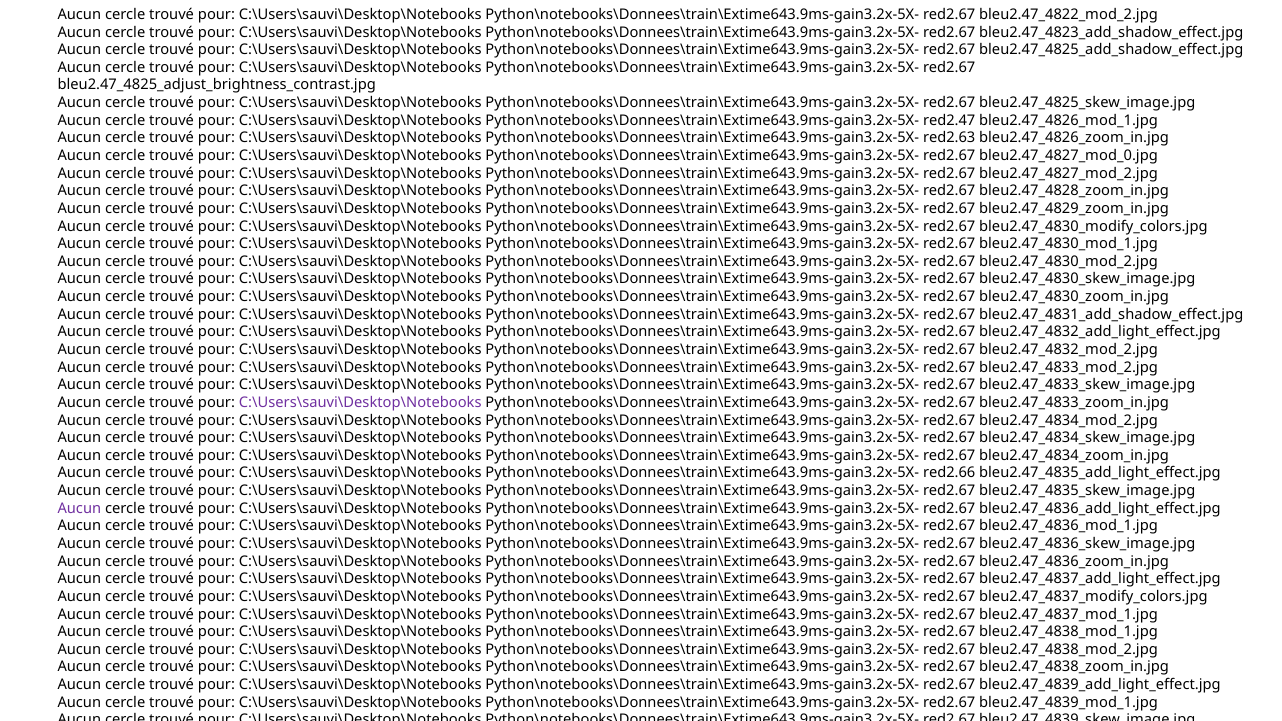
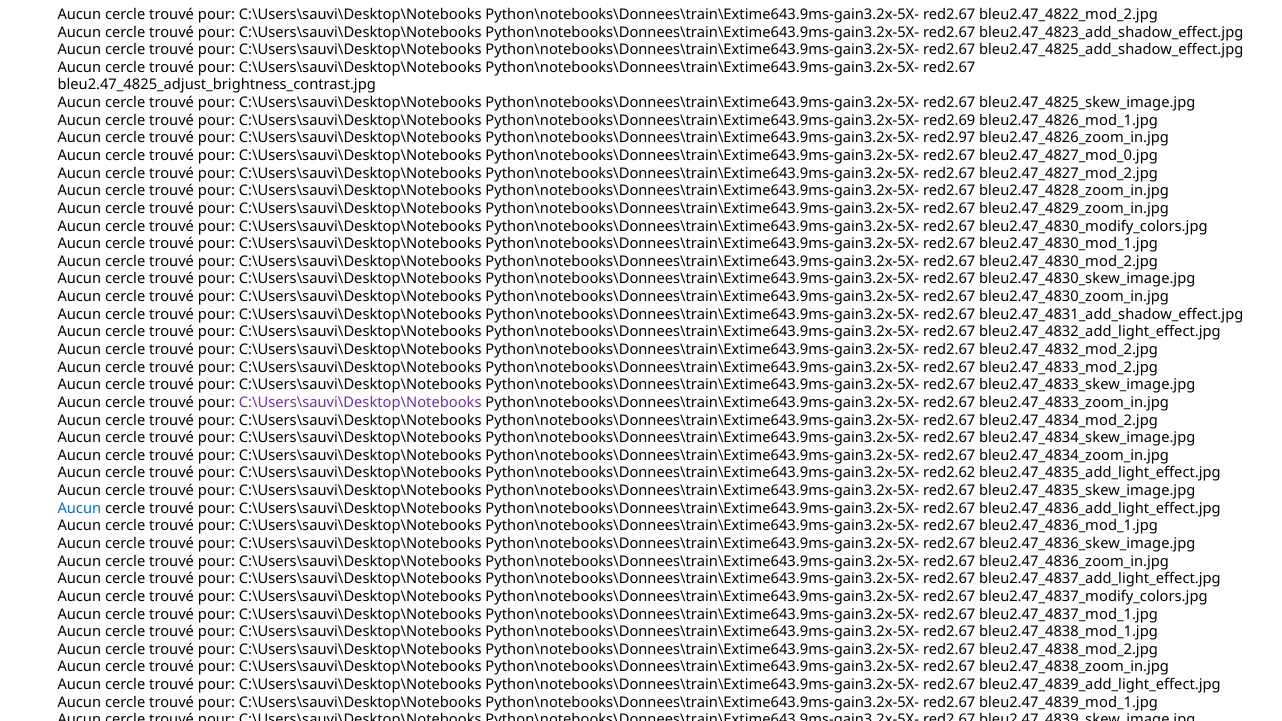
red2.47: red2.47 -> red2.69 (949, 120)
red2.63: red2.63 -> red2.97 (949, 138)
red2.66: red2.66 -> red2.62 (949, 473)
Aucun colour: purple -> blue (79, 508)
